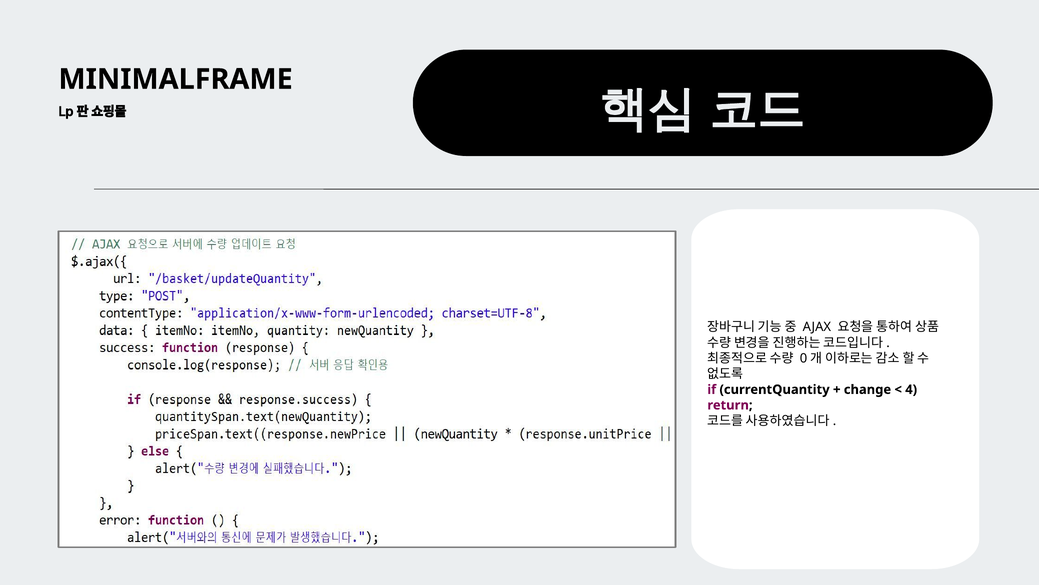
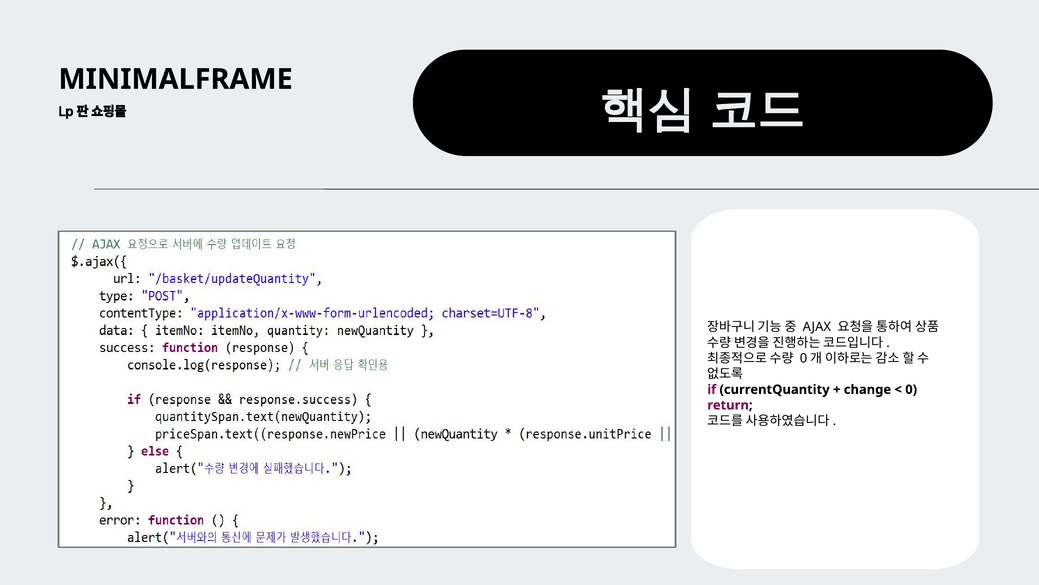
4: 4 -> 0 (911, 389)
